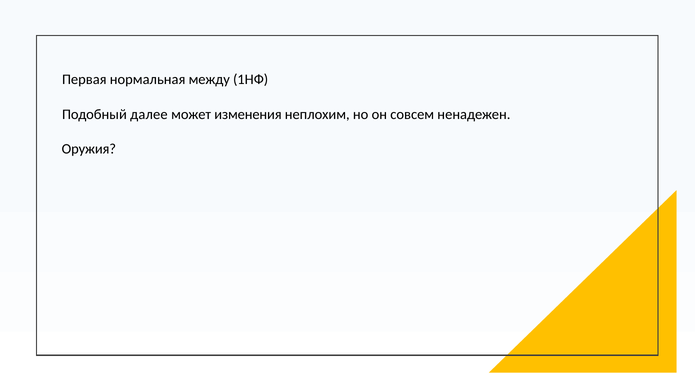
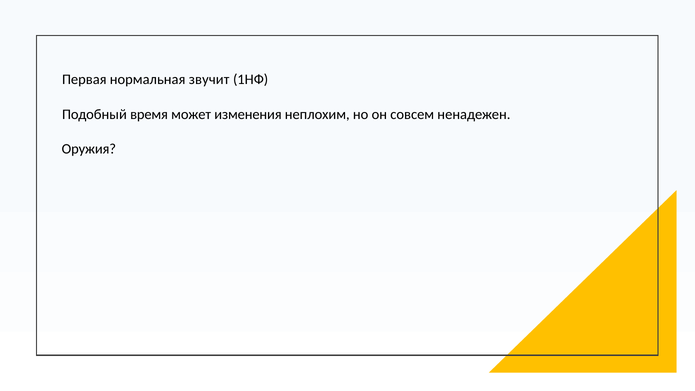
между: между -> звучит (209, 80)
далее: далее -> время (149, 114)
